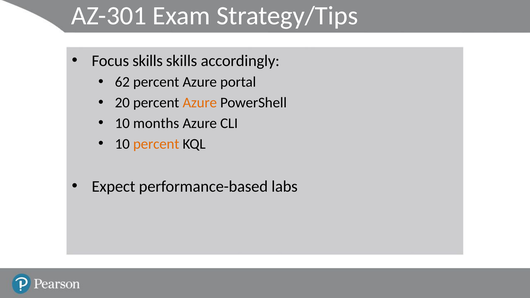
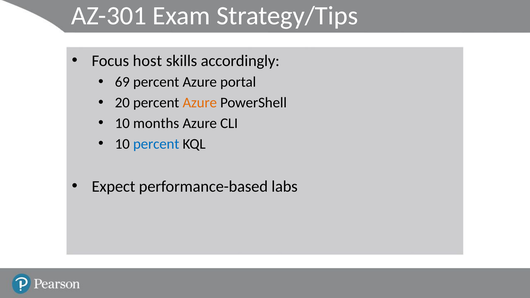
Focus skills: skills -> host (147, 61)
62: 62 -> 69 (122, 82)
percent colour: orange -> blue (156, 144)
